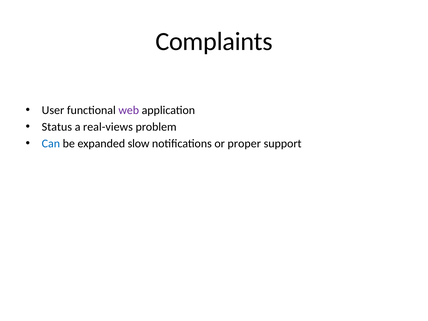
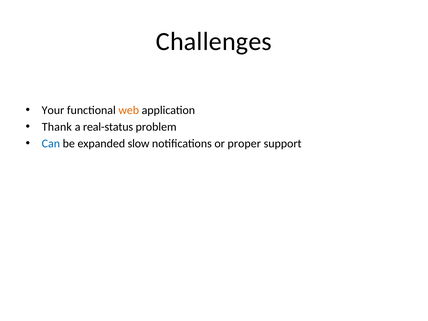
Complaints: Complaints -> Challenges (214, 41)
User: User -> Your (53, 110)
web colour: purple -> orange (129, 110)
Status: Status -> Thank (57, 127)
real-views: real-views -> real-status (108, 127)
